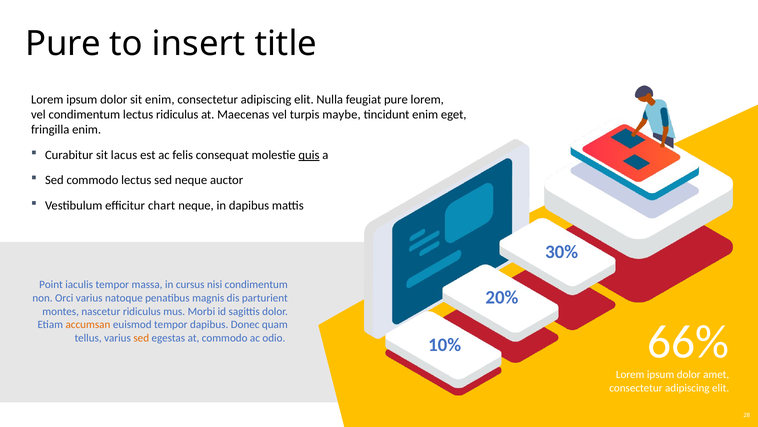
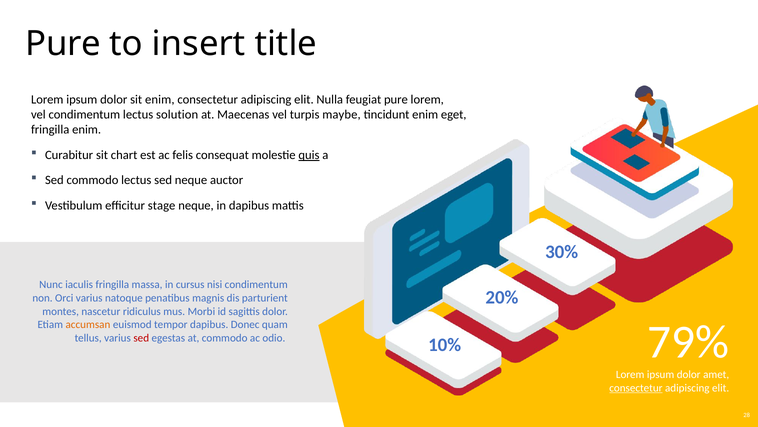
lectus ridiculus: ridiculus -> solution (177, 114)
lacus: lacus -> chart (124, 155)
chart: chart -> stage (162, 205)
Point: Point -> Nunc (51, 284)
iaculis tempor: tempor -> fringilla (112, 284)
sed colour: orange -> red (141, 338)
66%: 66% -> 79% (688, 342)
consectetur underline: none -> present (636, 388)
